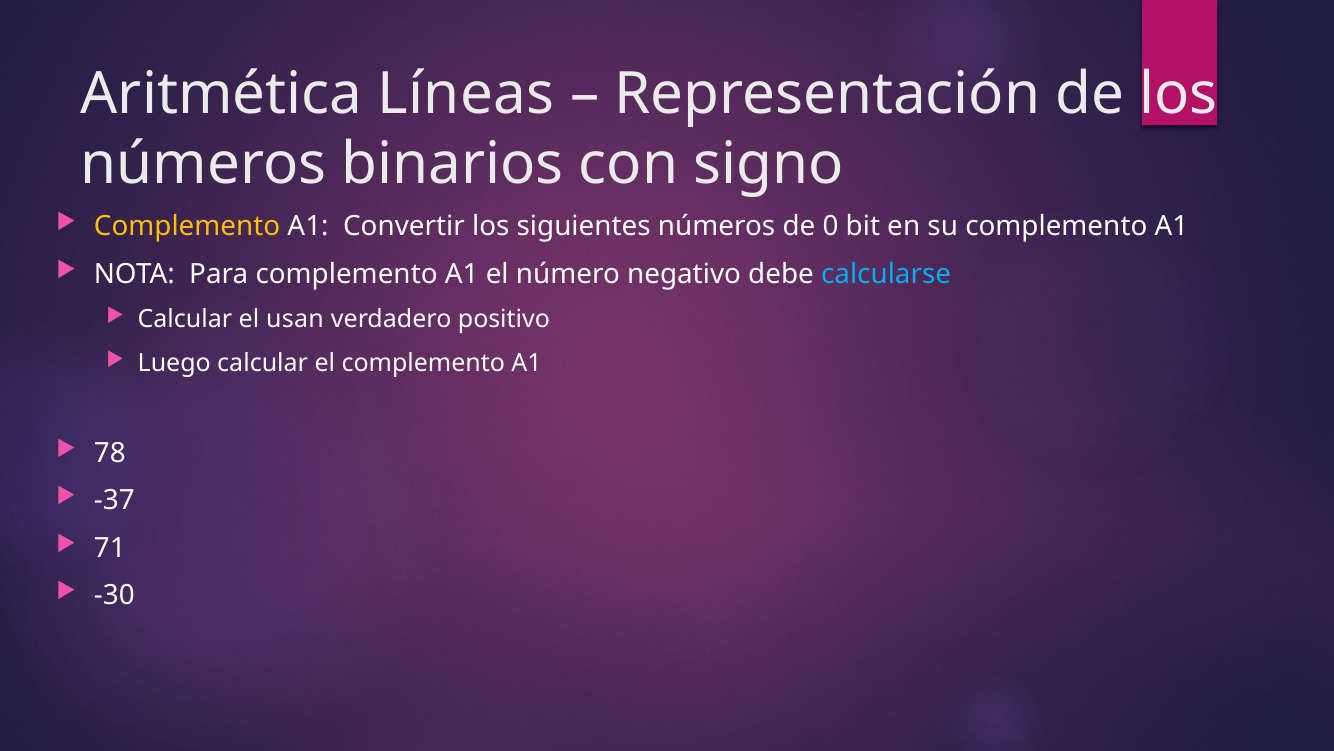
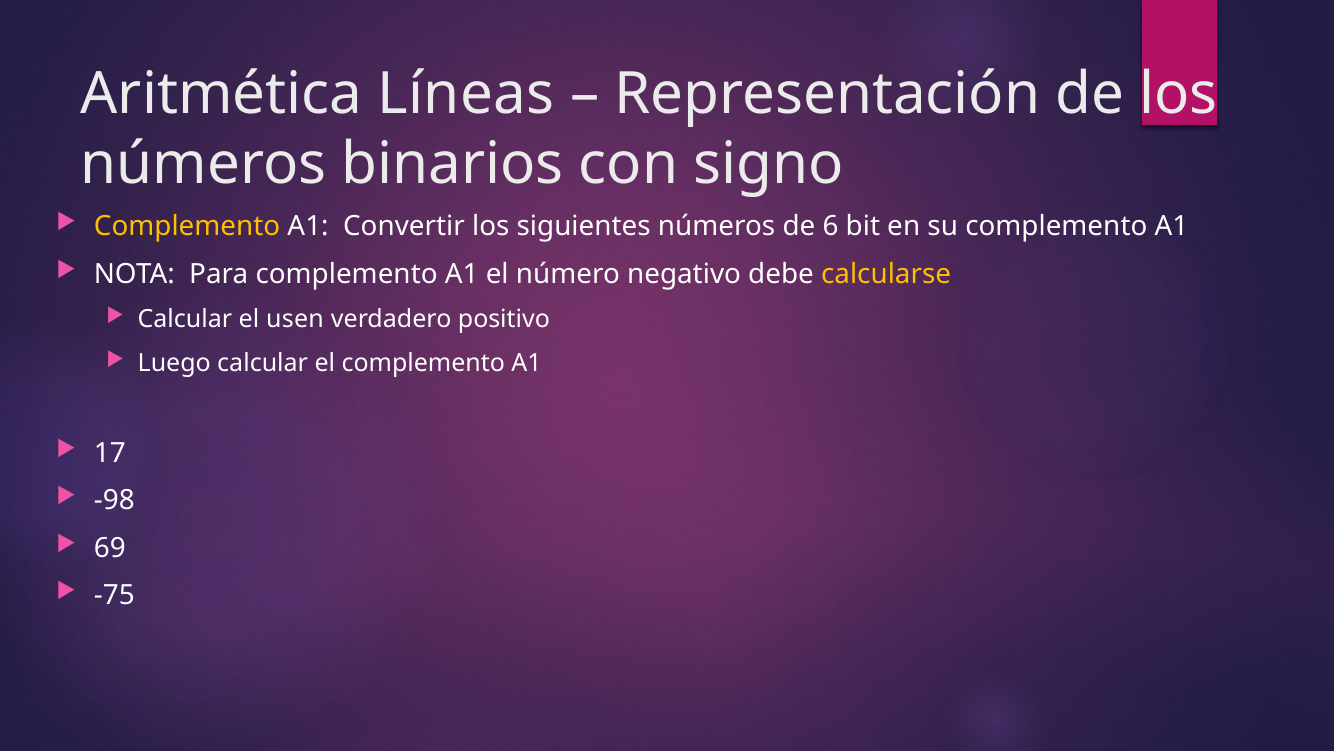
0: 0 -> 6 (831, 226)
calcularse colour: light blue -> yellow (886, 274)
usan: usan -> usen (295, 319)
78: 78 -> 17 (110, 453)
-37: -37 -> -98 (114, 500)
71: 71 -> 69 (110, 547)
-30: -30 -> -75 (114, 595)
